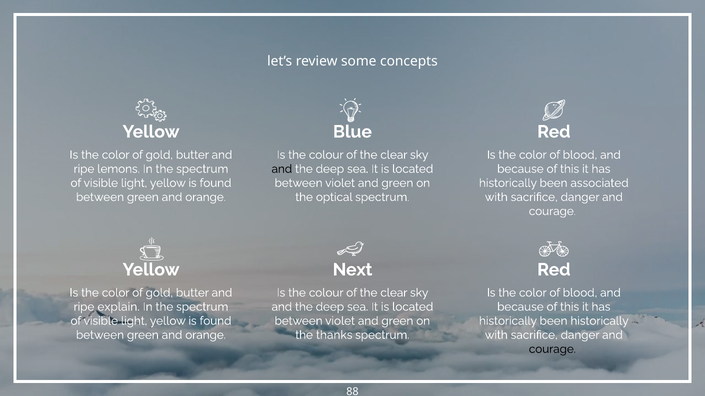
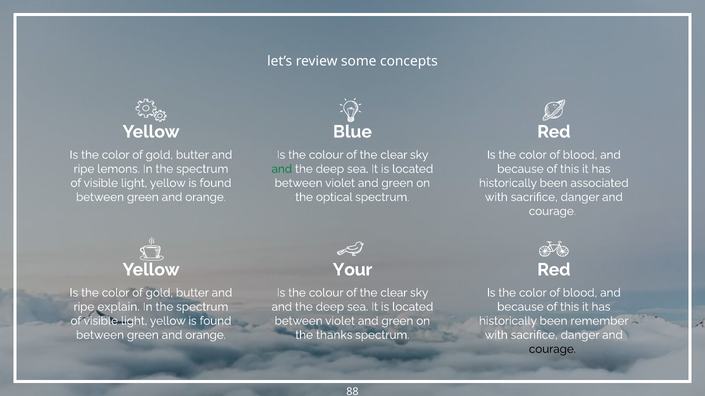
and colour: black -> green (282, 169)
Next: Next -> Your (353, 270)
been historically: historically -> remember (600, 321)
